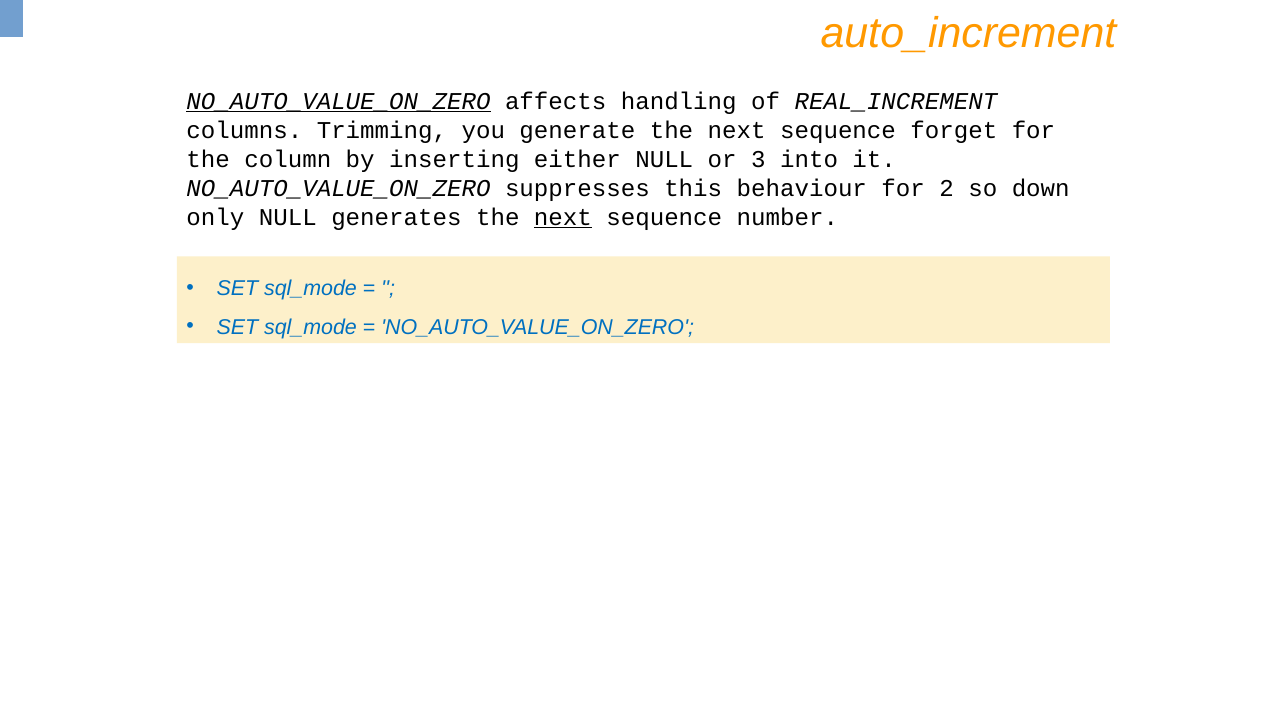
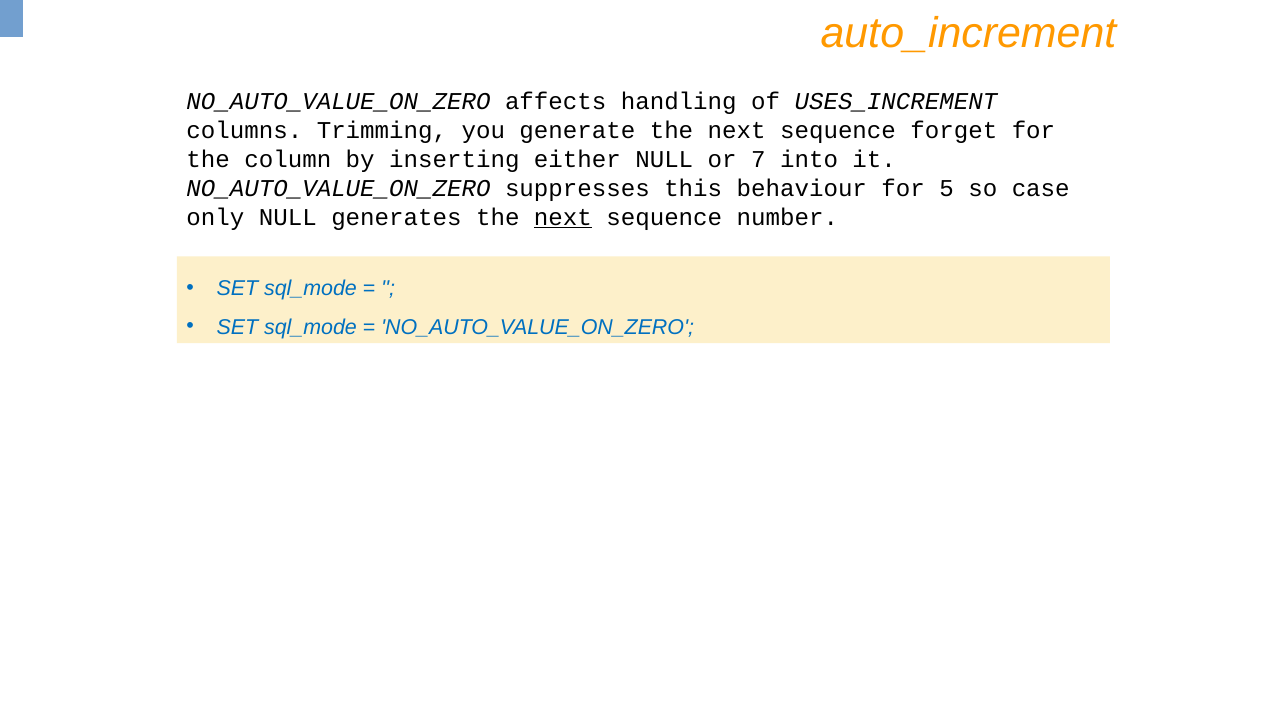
NO_AUTO_VALUE_ON_ZERO underline: present -> none (338, 101)
REAL_INCREMENT: REAL_INCREMENT -> USES_INCREMENT (896, 101)
3: 3 -> 7 (758, 159)
2: 2 -> 5 (947, 188)
down: down -> case (1041, 188)
